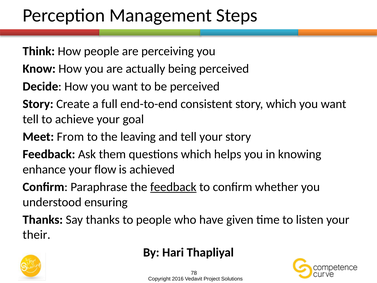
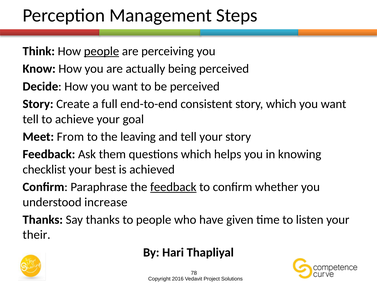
people underline: none -> present (102, 51)
enhance: enhance -> checklist (44, 169)
flow: flow -> best (105, 169)
ensuring: ensuring -> increase (106, 202)
